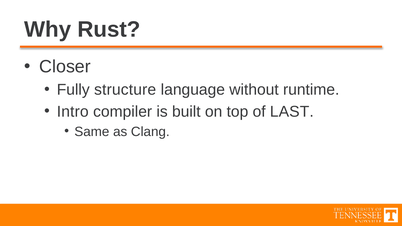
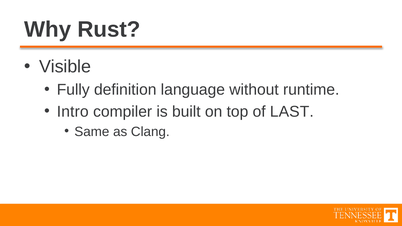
Closer: Closer -> Visible (65, 67)
structure: structure -> definition (125, 90)
